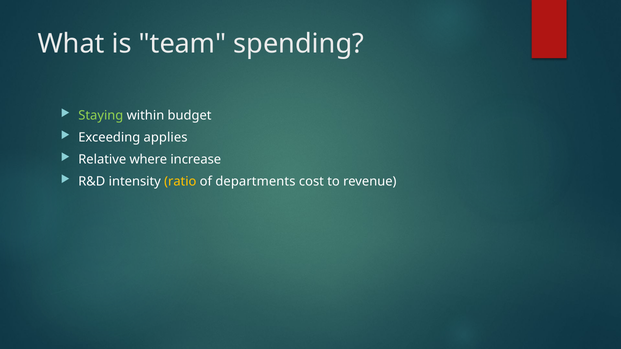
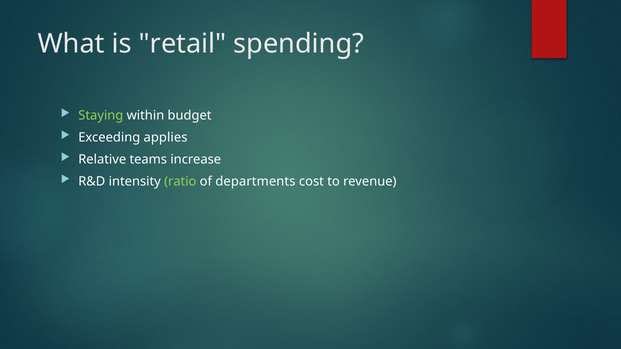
team: team -> retail (183, 44)
where: where -> teams (148, 160)
ratio colour: yellow -> light green (180, 182)
